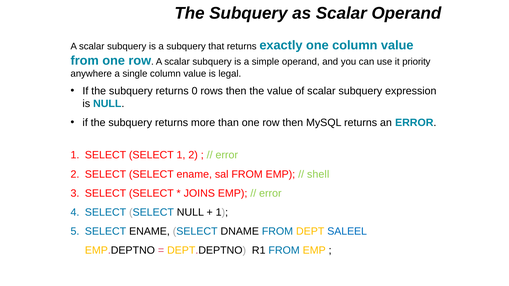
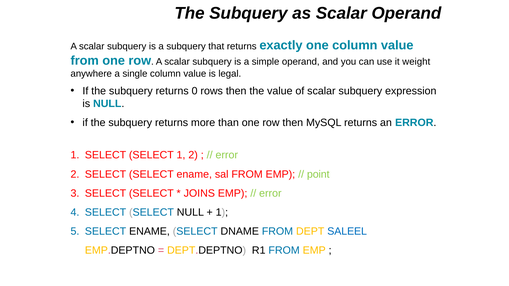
priority: priority -> weight (416, 62)
shell: shell -> point (318, 174)
